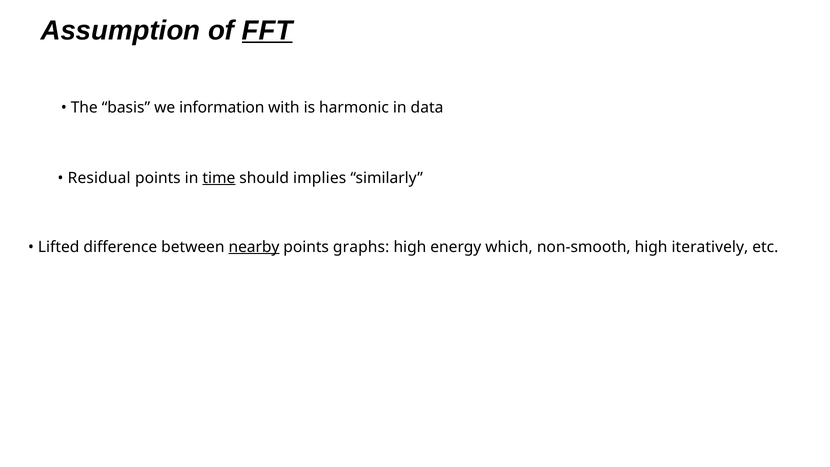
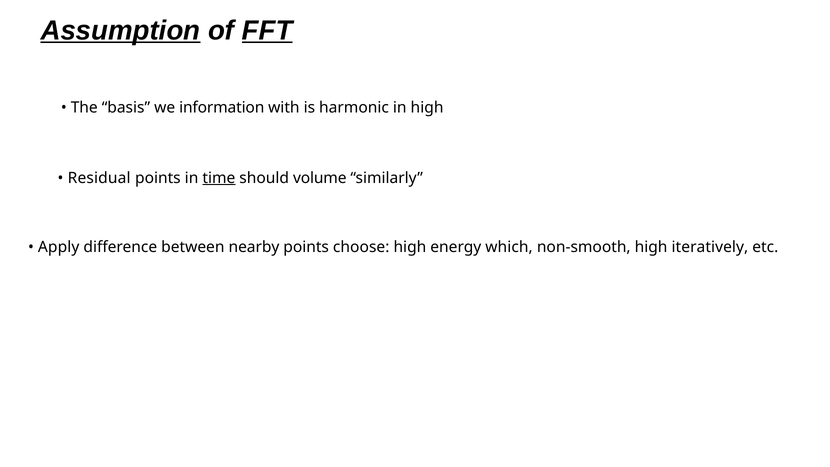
Assumption underline: none -> present (120, 30)
in data: data -> high (427, 107)
implies: implies -> volume (320, 178)
Lifted: Lifted -> Apply (59, 247)
nearby underline: present -> none (254, 247)
graphs: graphs -> choose (361, 247)
